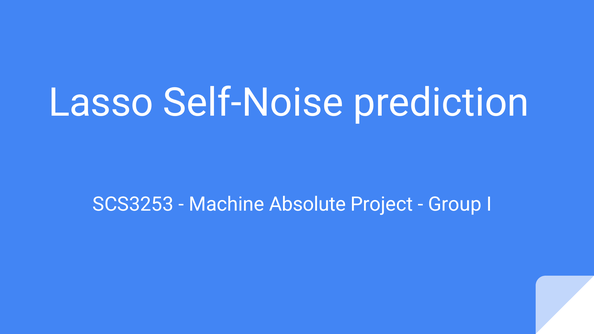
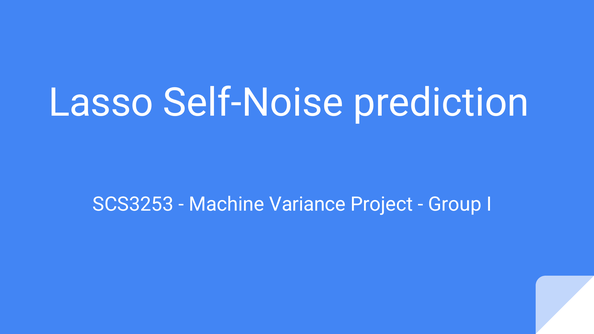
Absolute: Absolute -> Variance (307, 204)
